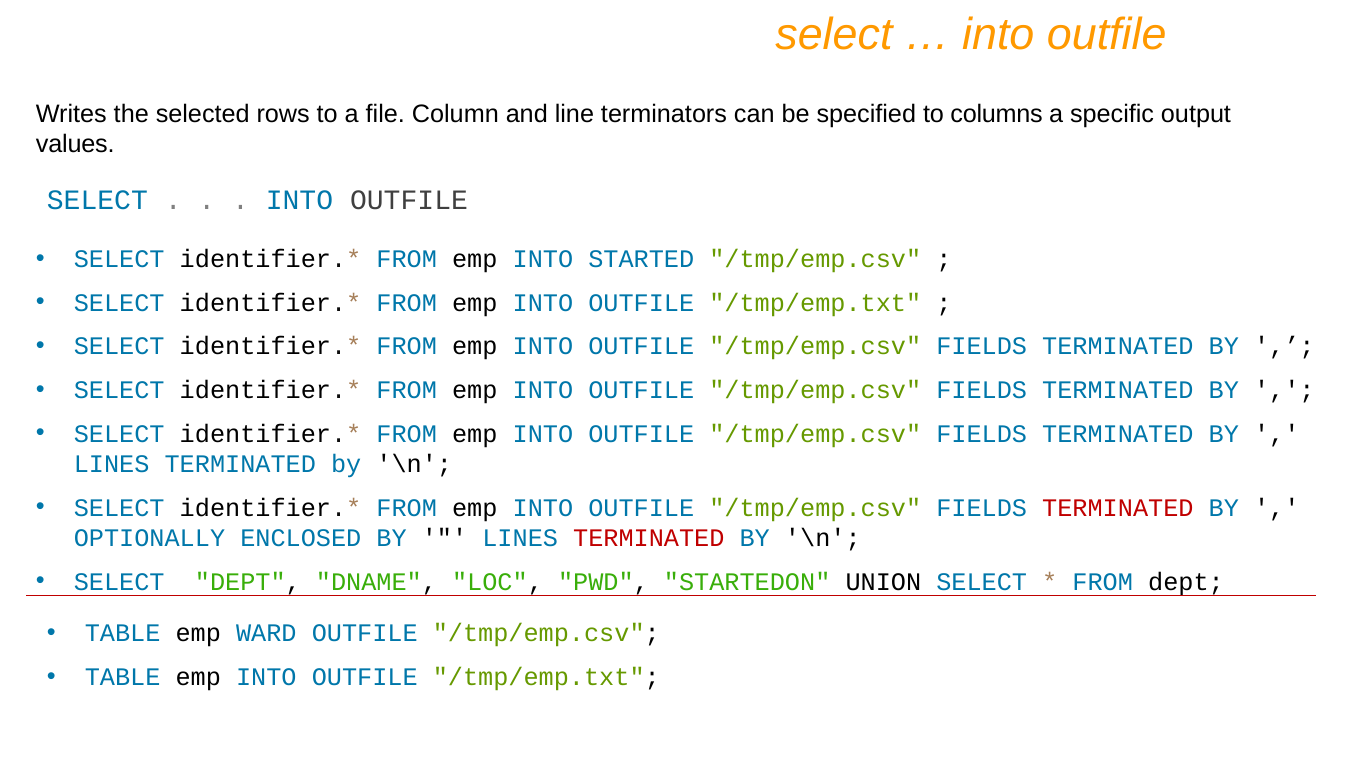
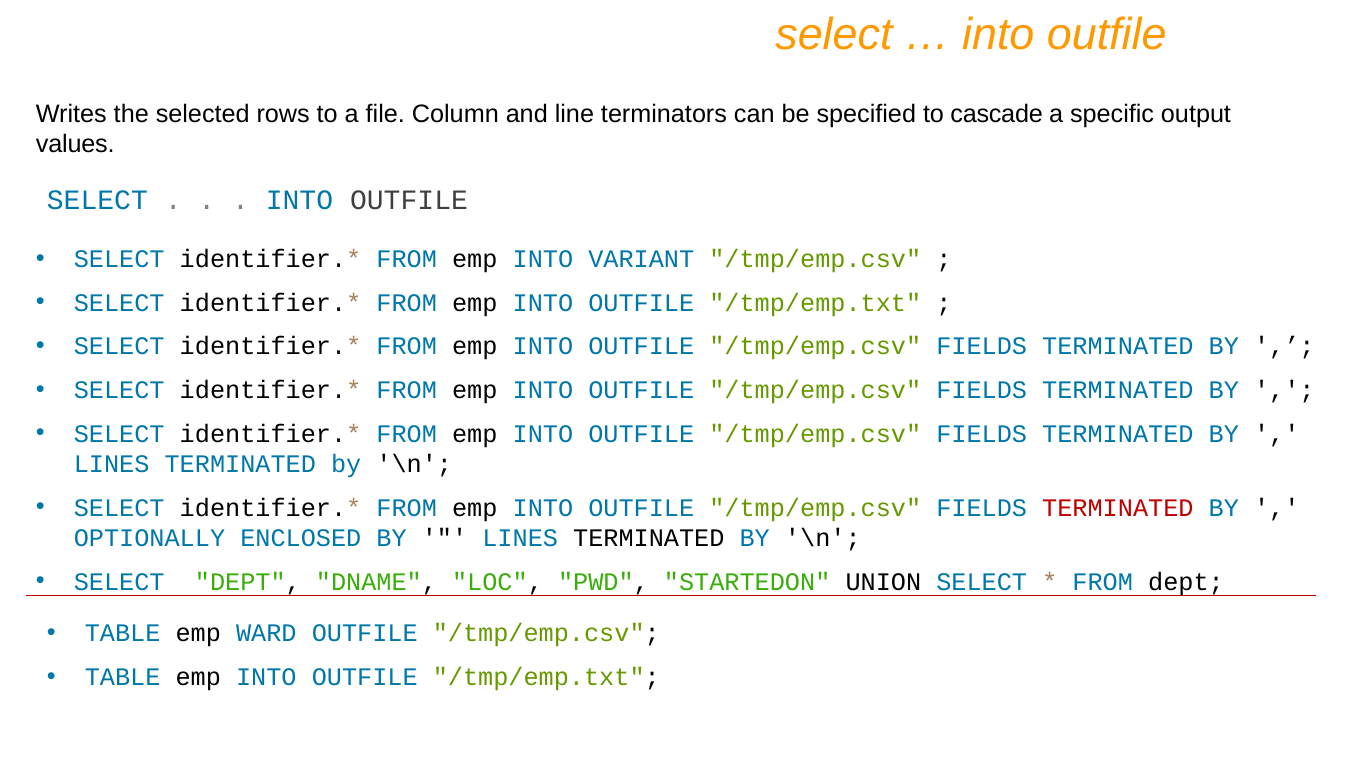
columns: columns -> cascade (997, 114)
STARTED: STARTED -> VARIANT (641, 259)
TERMINATED colour: red -> black (649, 538)
